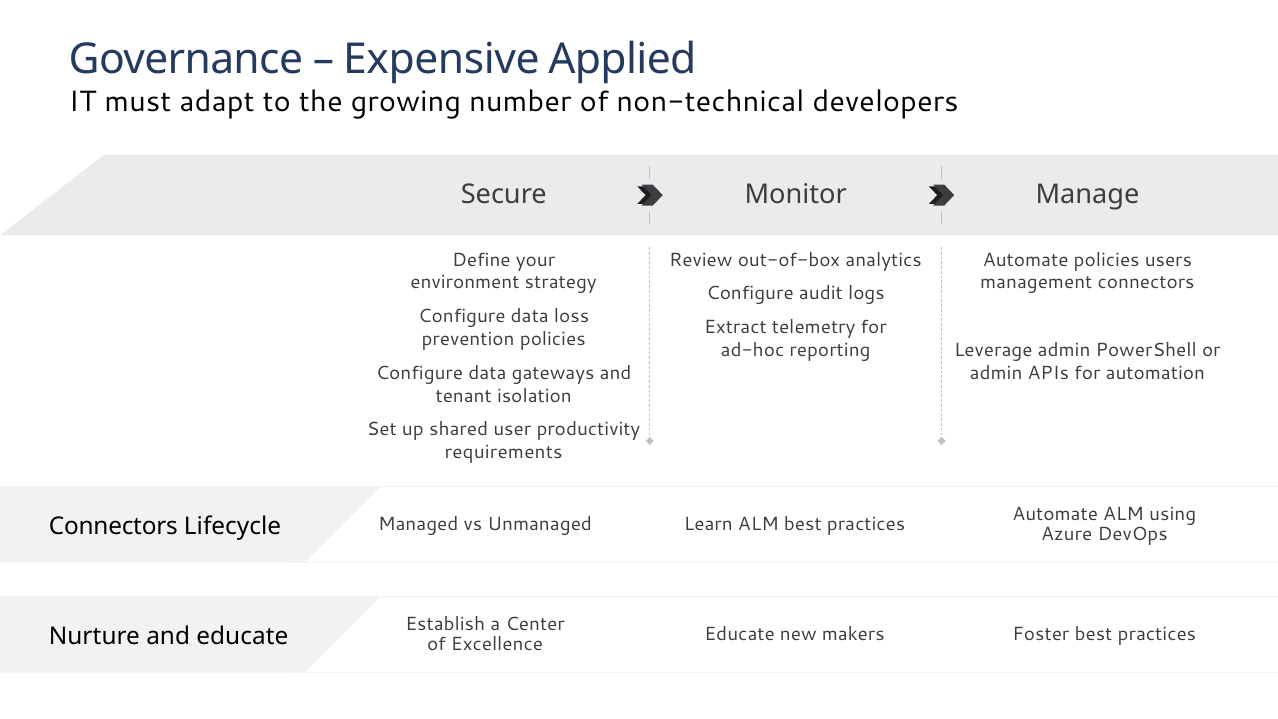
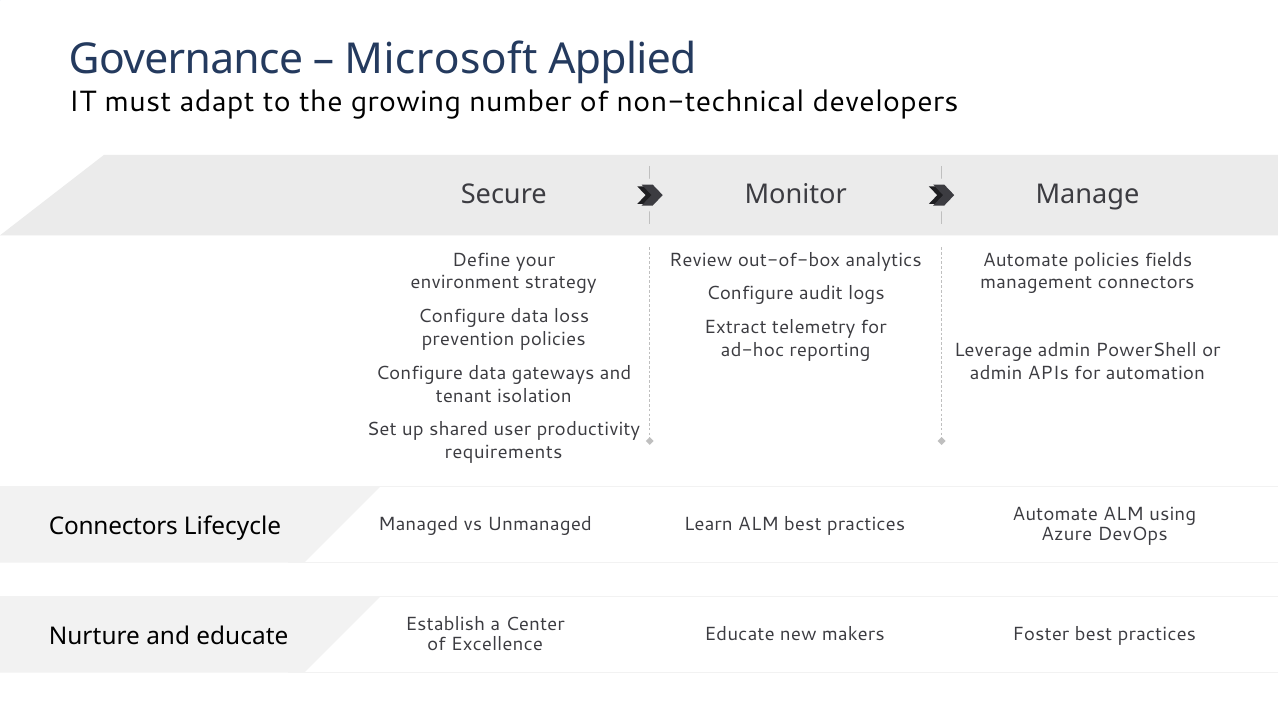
Expensive: Expensive -> Microsoft (441, 59)
users: users -> fields (1168, 260)
